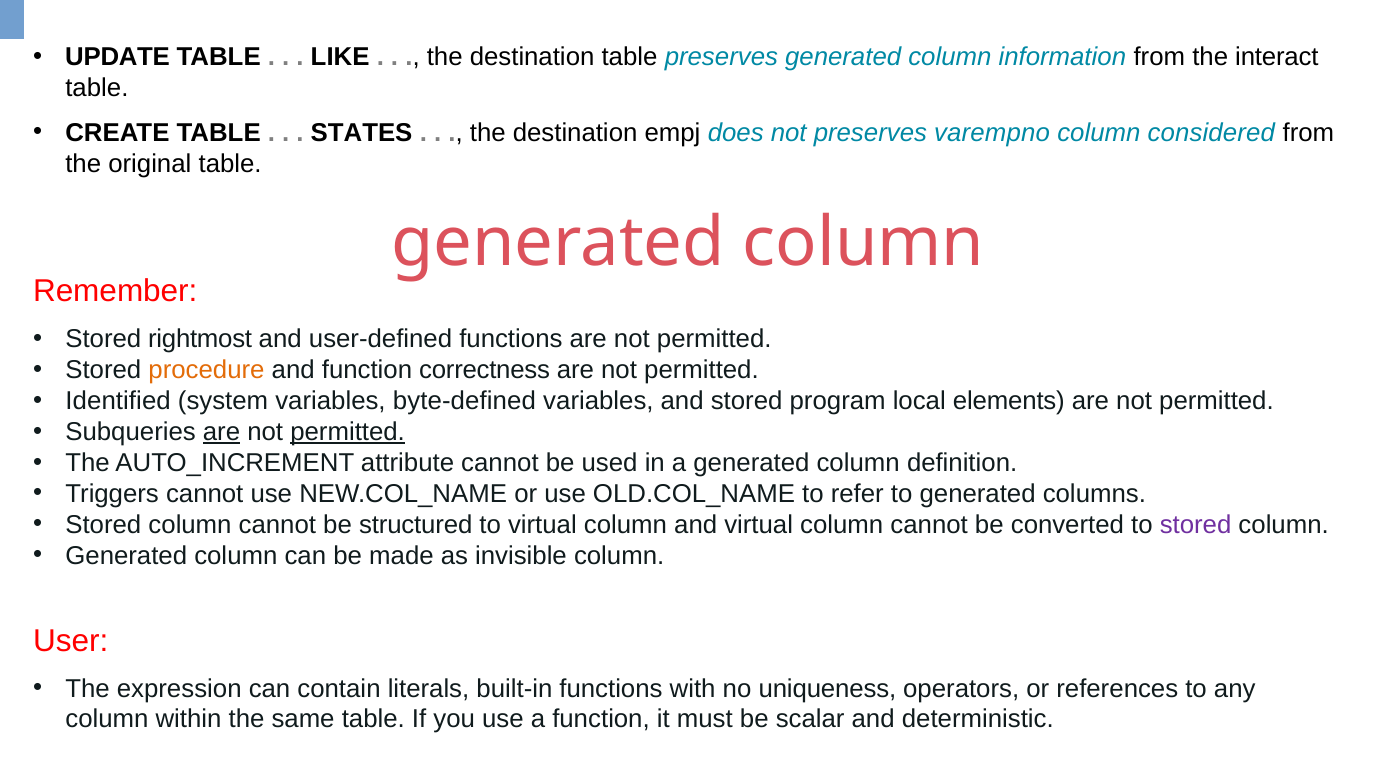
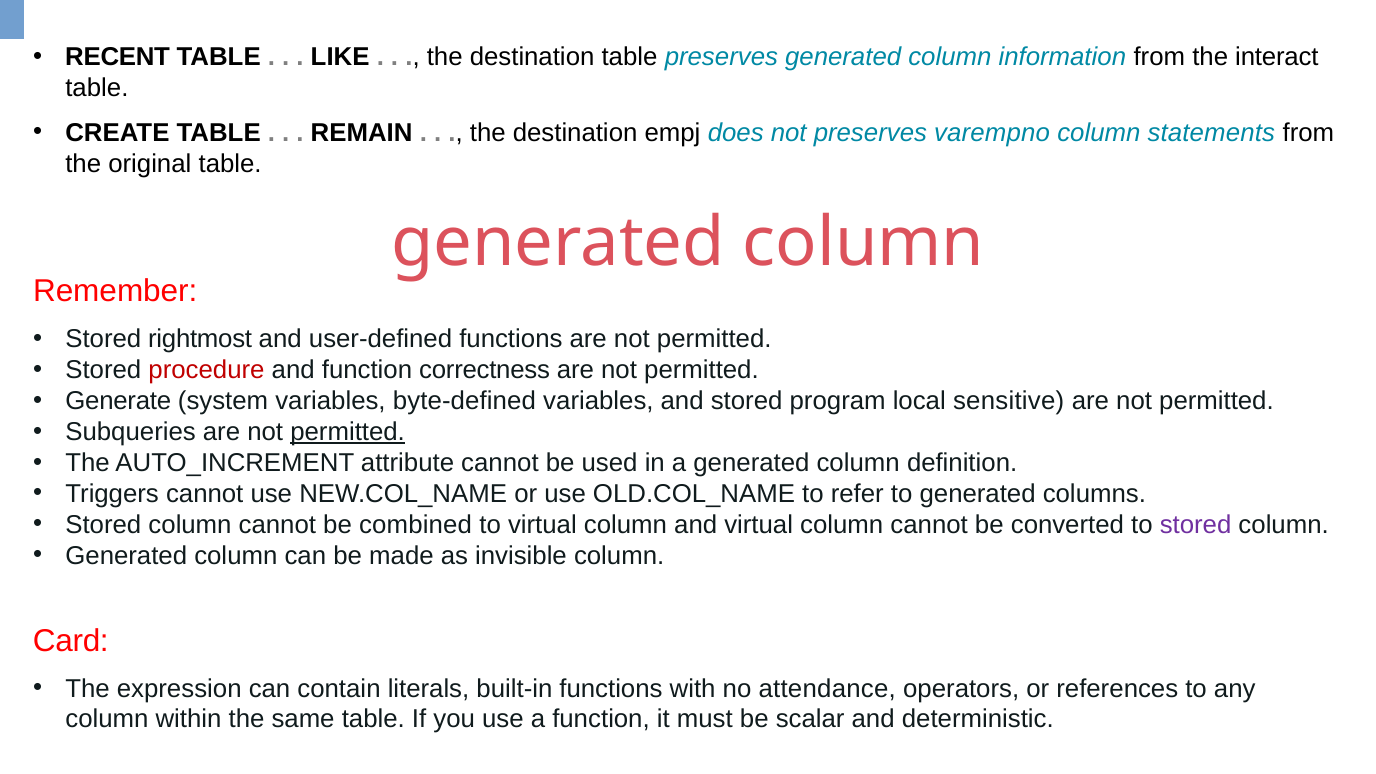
UPDATE: UPDATE -> RECENT (118, 57)
STATES: STATES -> REMAIN (362, 133)
considered: considered -> statements (1211, 133)
procedure colour: orange -> red (206, 370)
Identified: Identified -> Generate (118, 401)
elements: elements -> sensitive (1009, 401)
are underline: present -> none (222, 432)
structured: structured -> combined (416, 525)
User: User -> Card (71, 641)
uniqueness: uniqueness -> attendance (827, 688)
